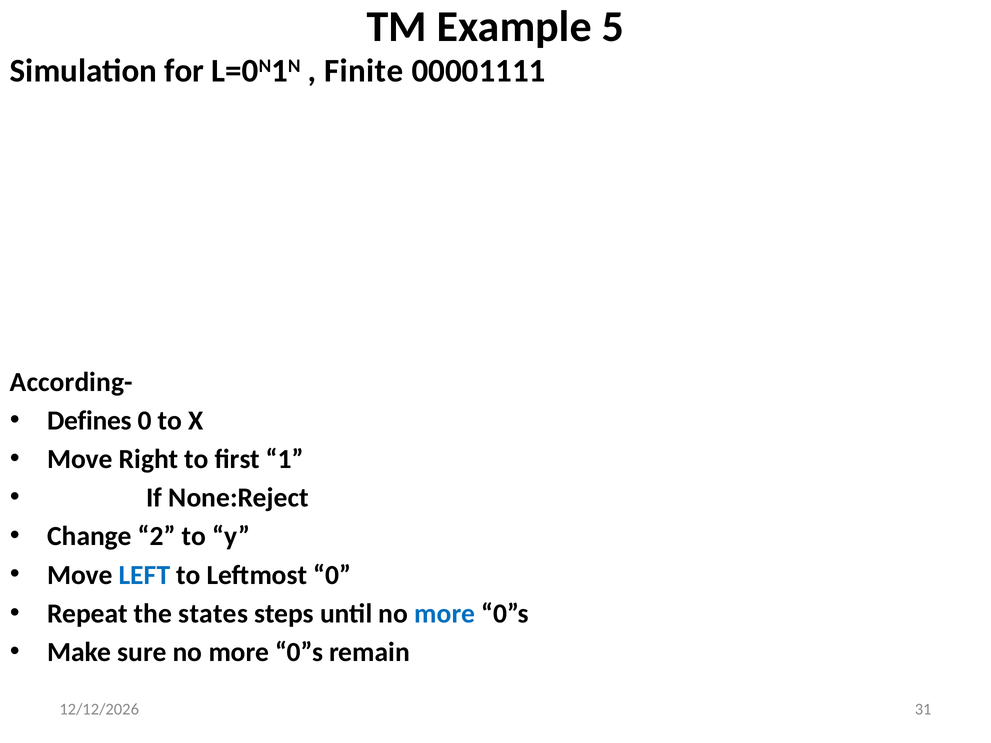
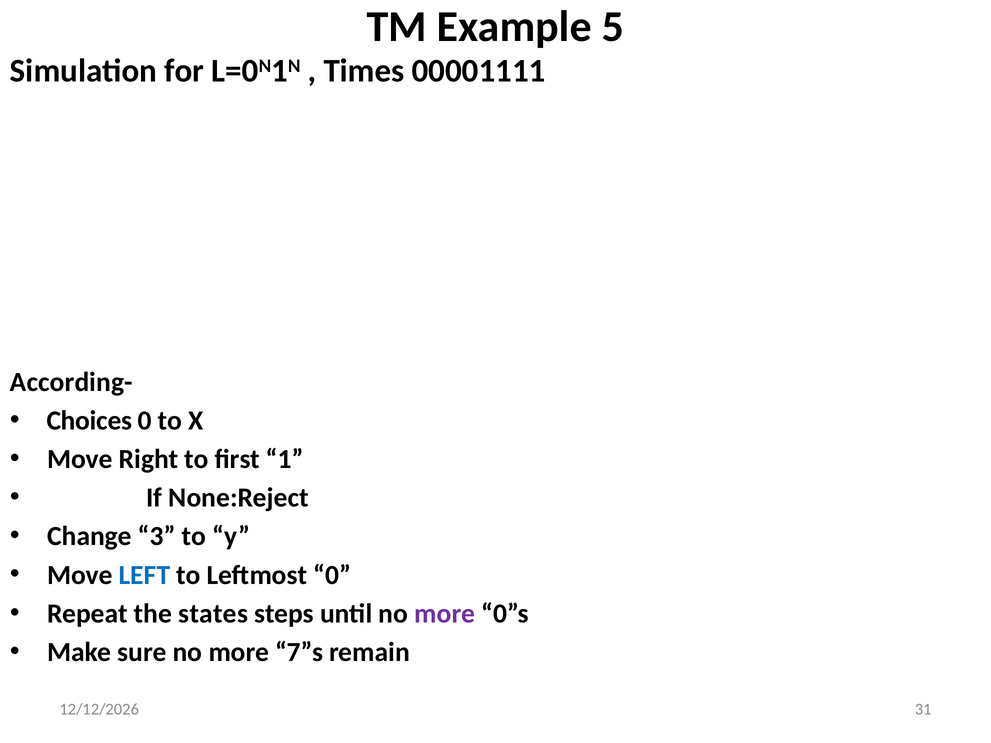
Finite: Finite -> Times (364, 71)
Defines: Defines -> Choices (89, 421)
2: 2 -> 3 (157, 537)
more colour: blue -> purple (445, 614)
sure no more 0”s: 0”s -> 7”s (299, 652)
